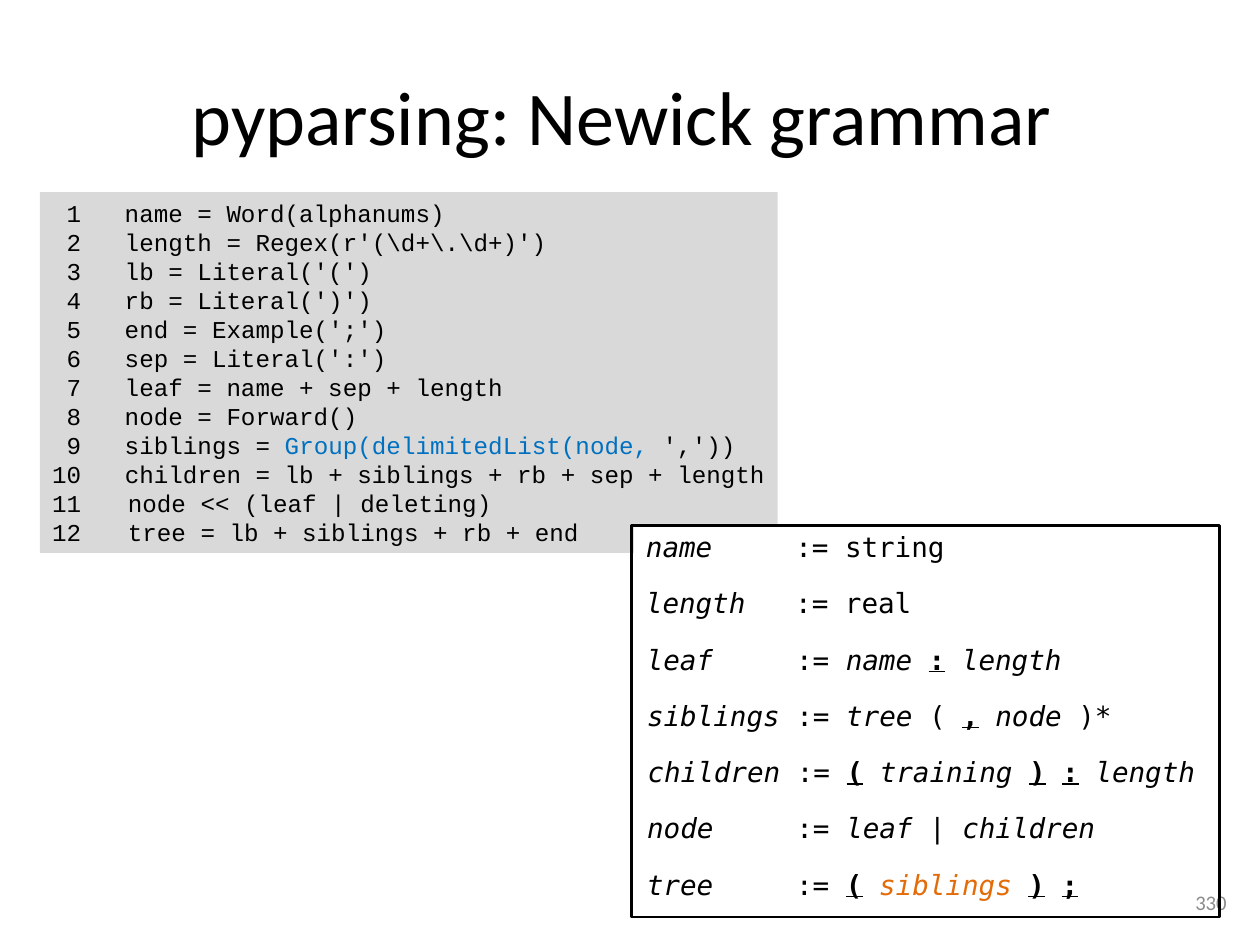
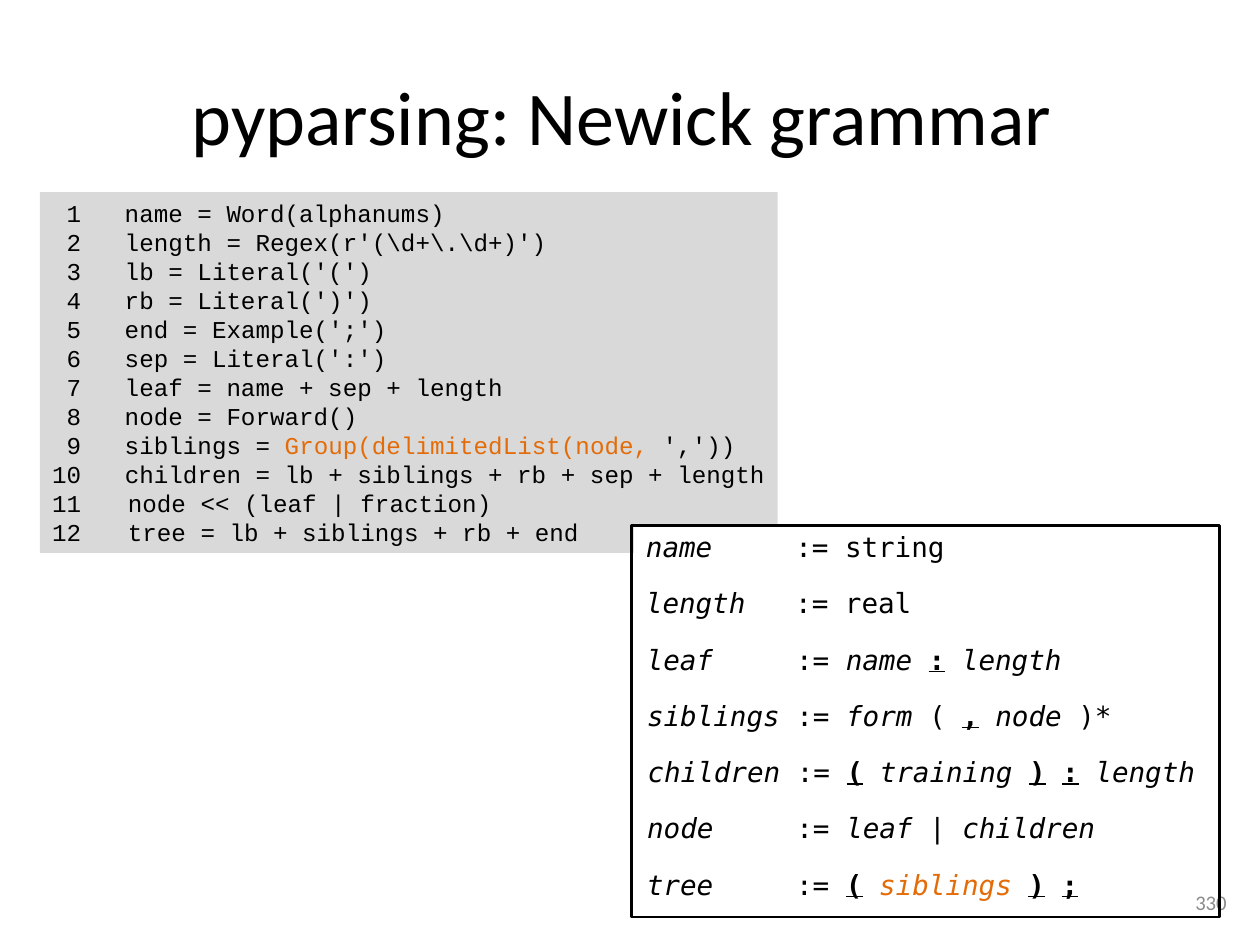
Group(delimitedList(node colour: blue -> orange (466, 447)
deleting: deleting -> fraction (426, 505)
tree: tree -> form (879, 717)
